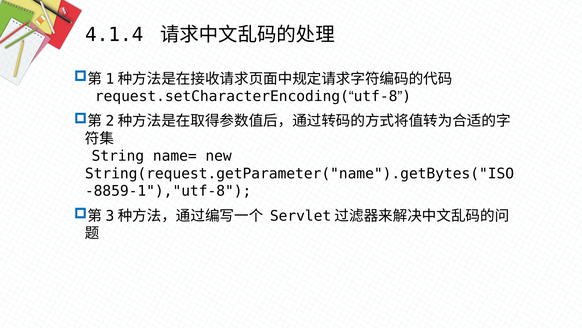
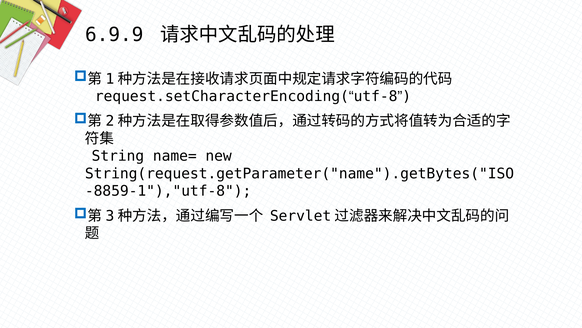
4.1.4: 4.1.4 -> 6.9.9 (114, 35)
